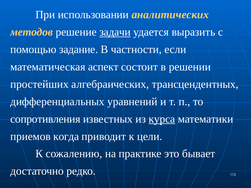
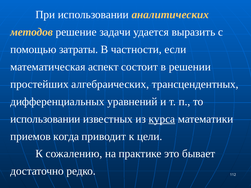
задачи underline: present -> none (115, 32)
задание: задание -> затраты (79, 50)
сопротивления: сопротивления -> использовании (45, 119)
